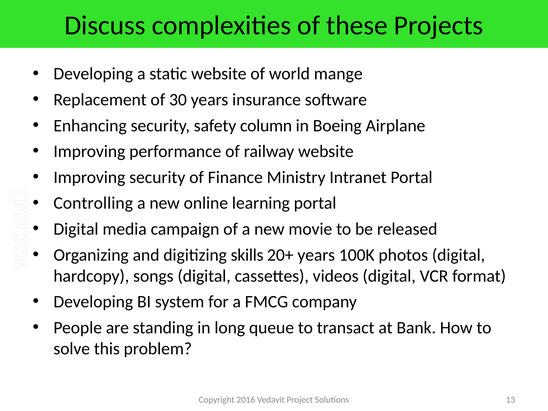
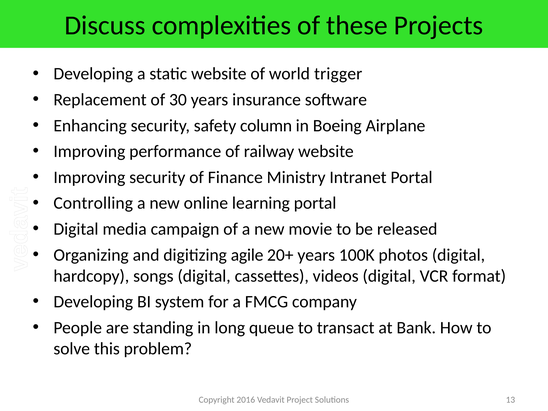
mange: mange -> trigger (338, 74)
skills: skills -> agile (247, 255)
